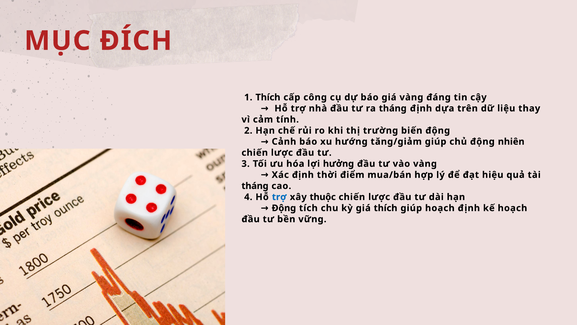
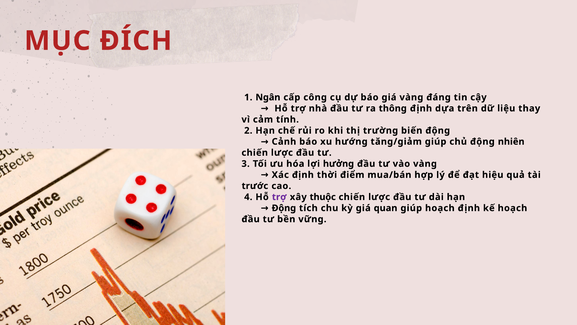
1 Thích: Thích -> Ngân (268, 97)
ra tháng: tháng -> thông (393, 108)
tháng: tháng -> trước (255, 186)
trợ colour: blue -> purple (279, 197)
giá thích: thích -> quan (386, 208)
